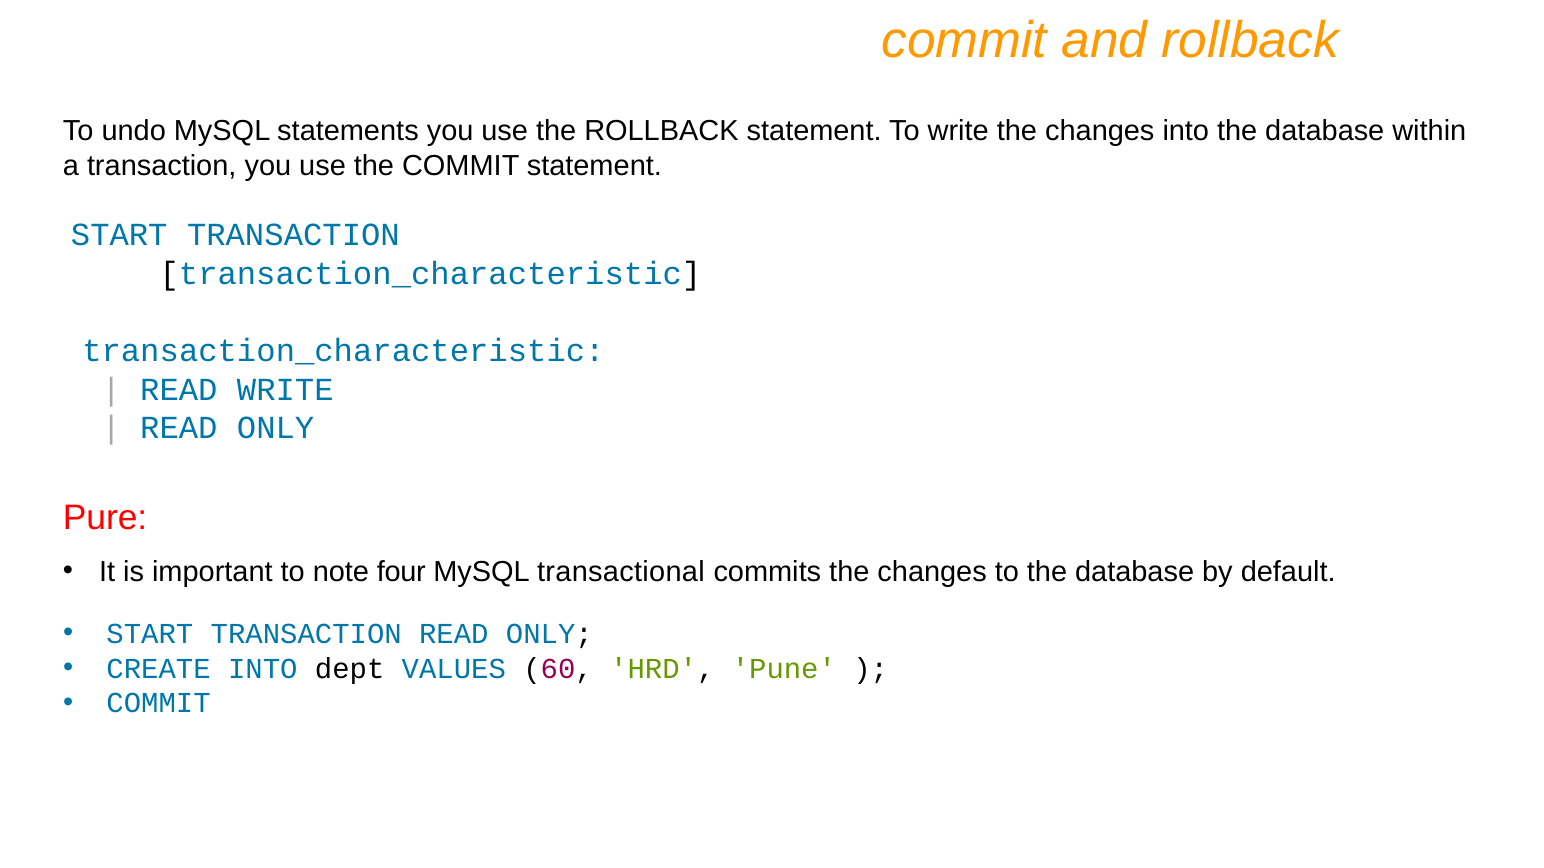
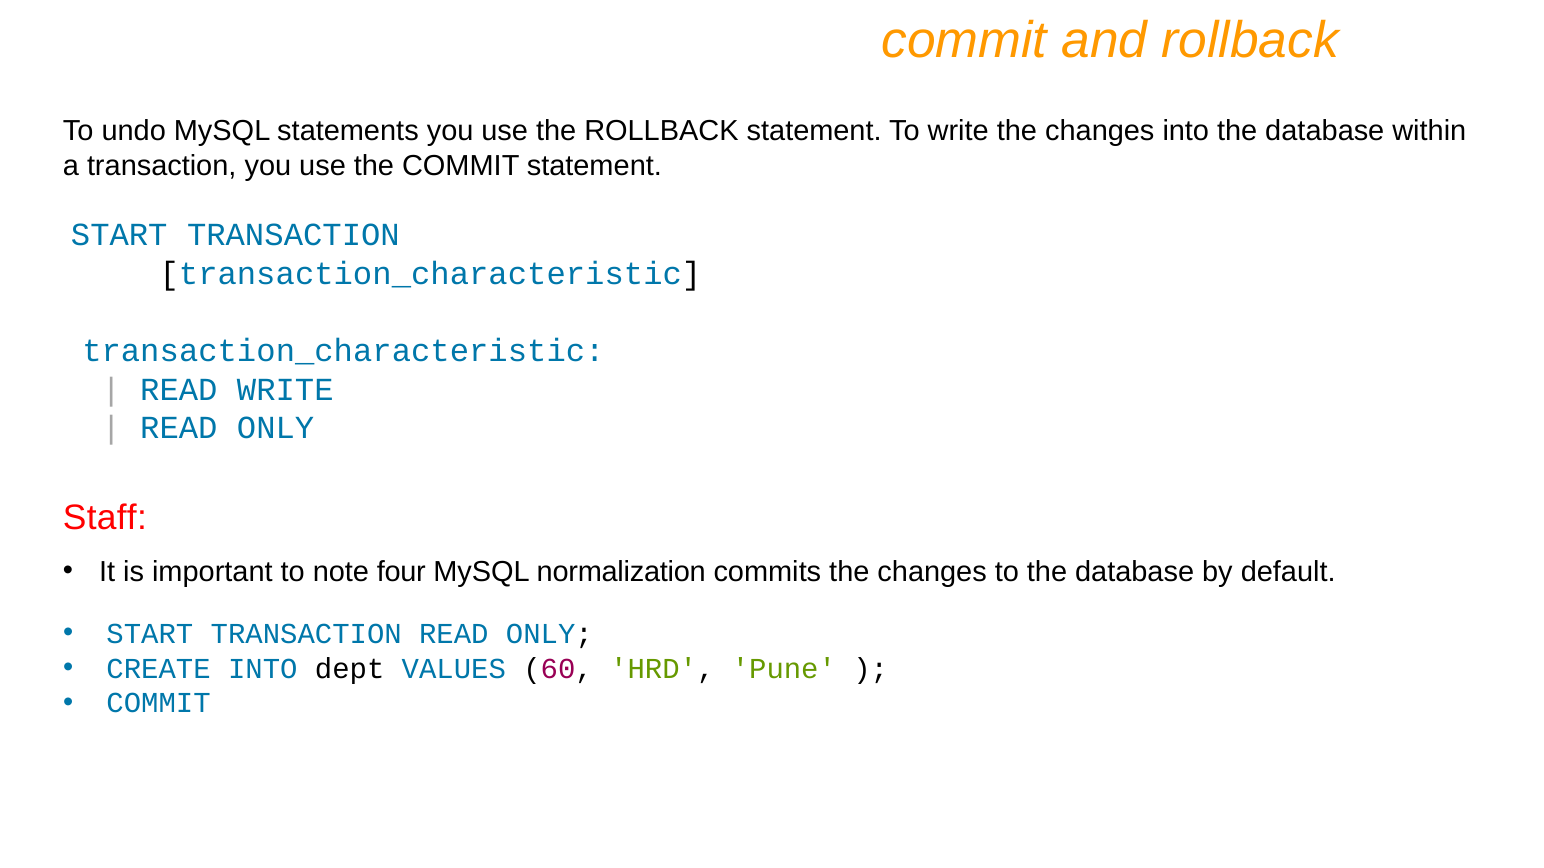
Pure: Pure -> Staff (105, 518)
transactional: transactional -> normalization (621, 572)
